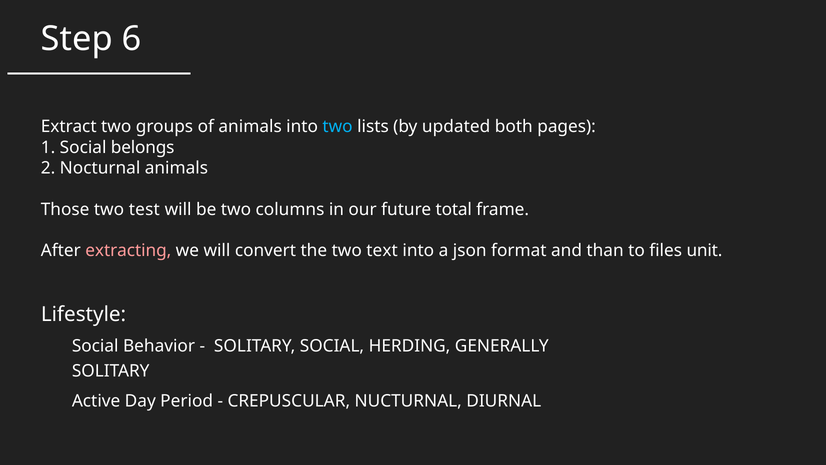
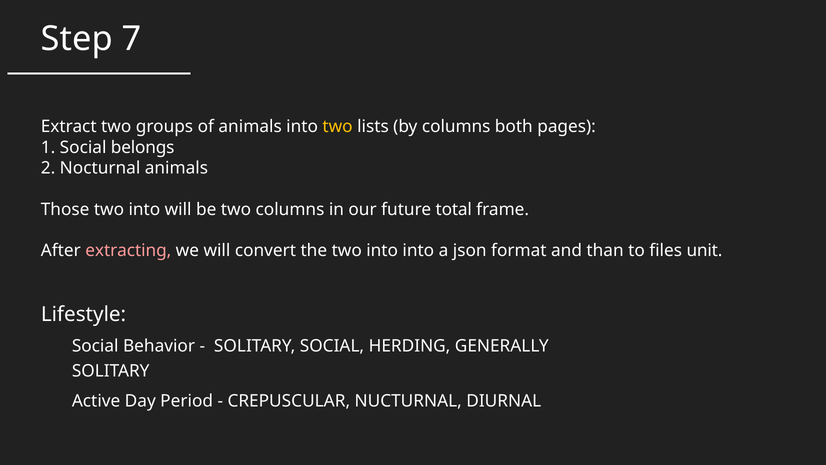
6: 6 -> 7 (131, 39)
two colour: light blue -> yellow (338, 127)
by updated: updated -> columns (456, 127)
Those two test: test -> into (144, 209)
the two text: text -> into (382, 251)
